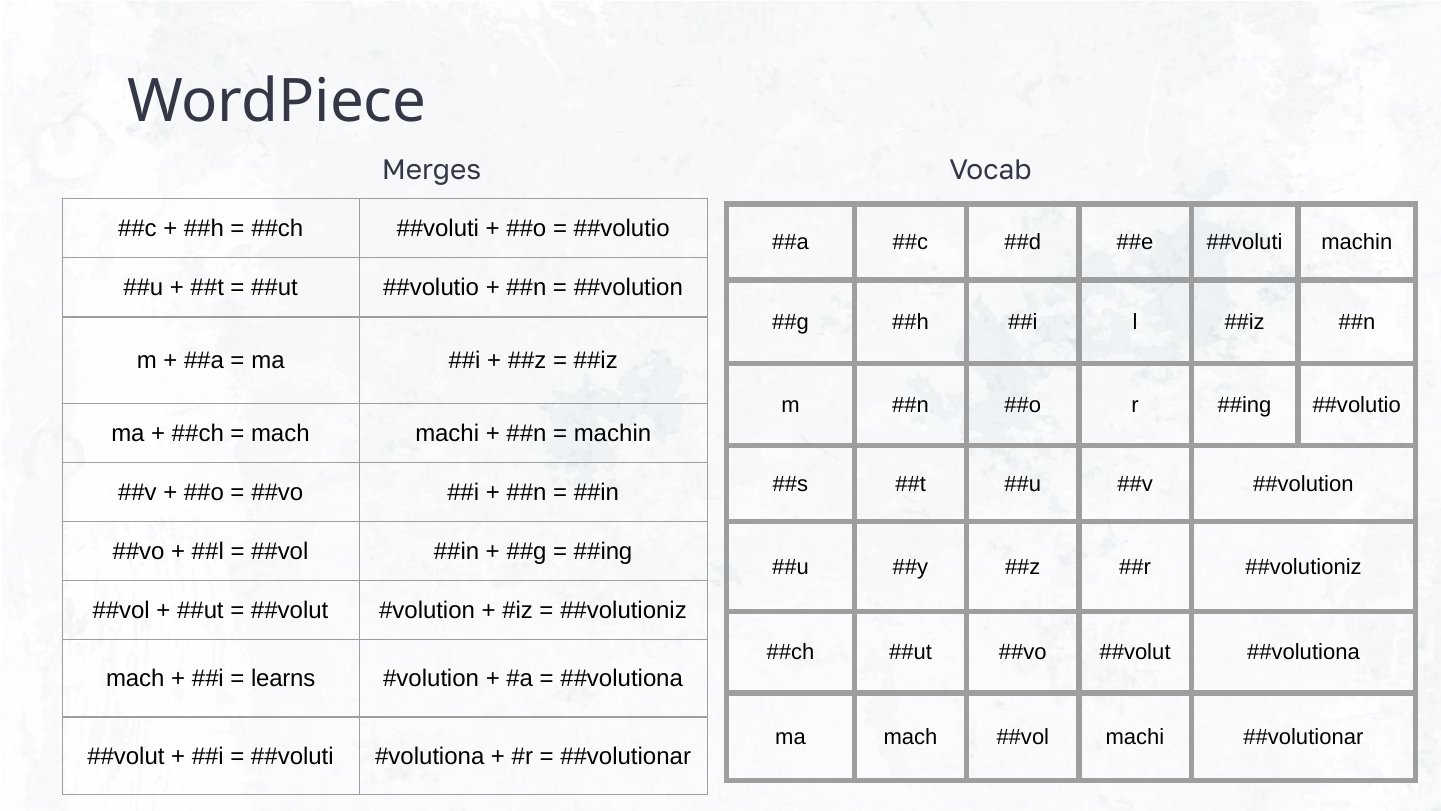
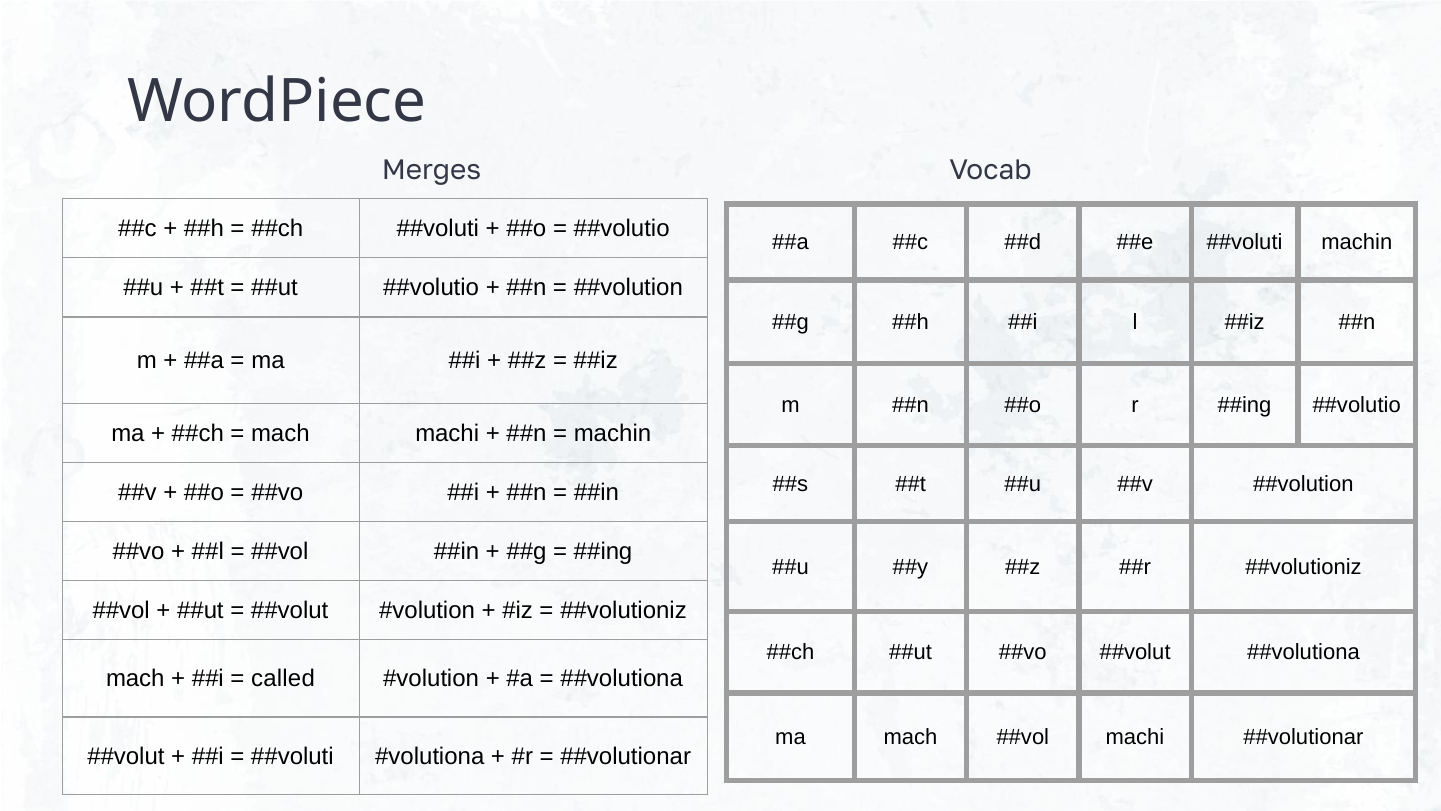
learns: learns -> called (283, 678)
